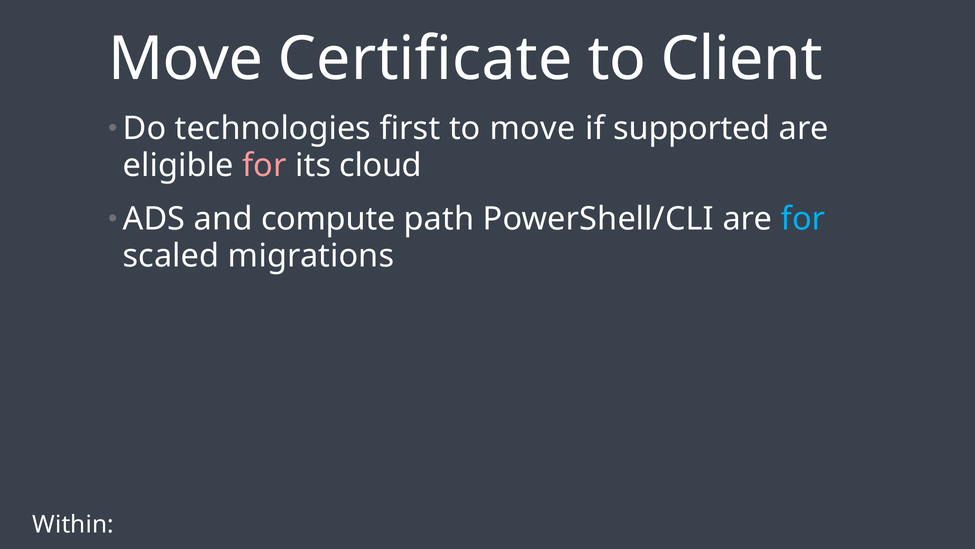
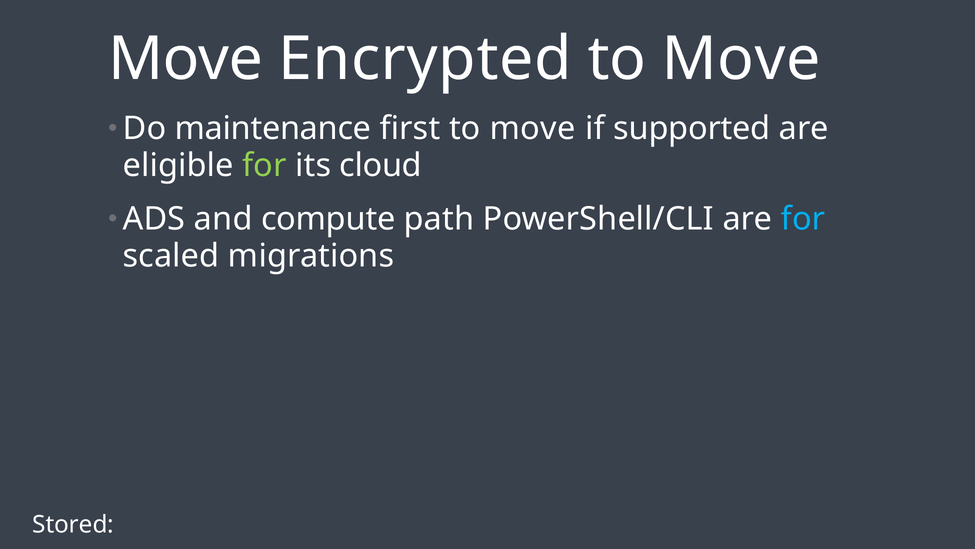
Certificate: Certificate -> Encrypted (425, 59)
Client: Client -> Move (741, 59)
technologies: technologies -> maintenance (273, 128)
for colour: pink -> light green (264, 166)
Within: Within -> Stored (73, 524)
